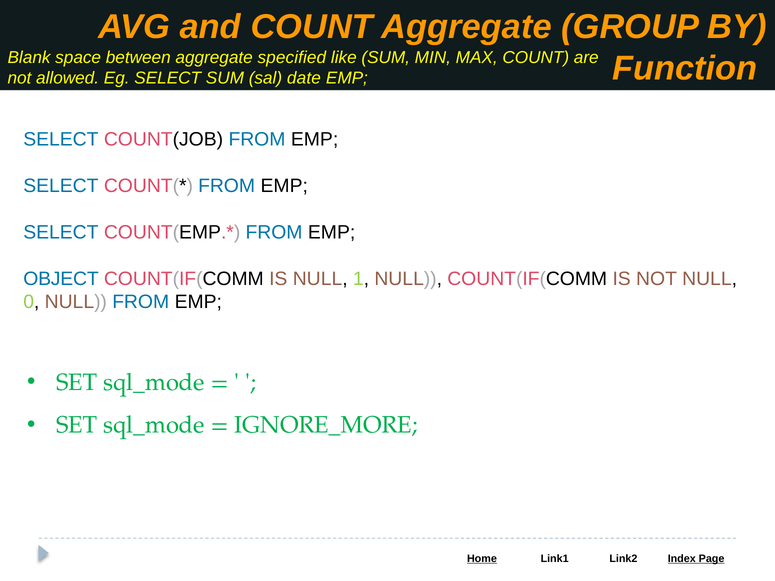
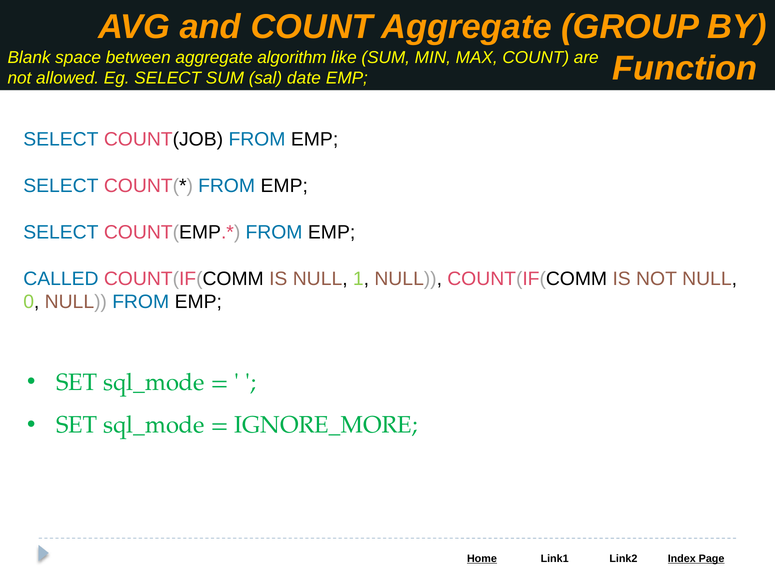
specified: specified -> algorithm (292, 58)
OBJECT: OBJECT -> CALLED (61, 279)
